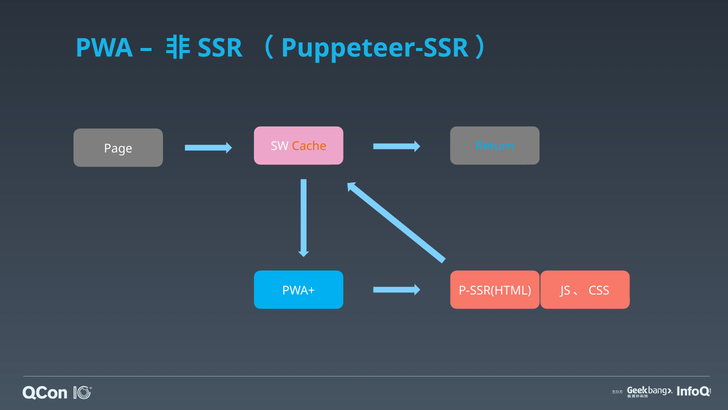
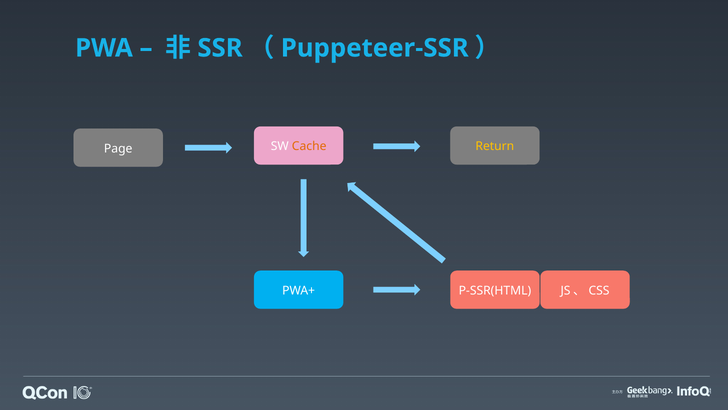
Return colour: light blue -> yellow (495, 146)
